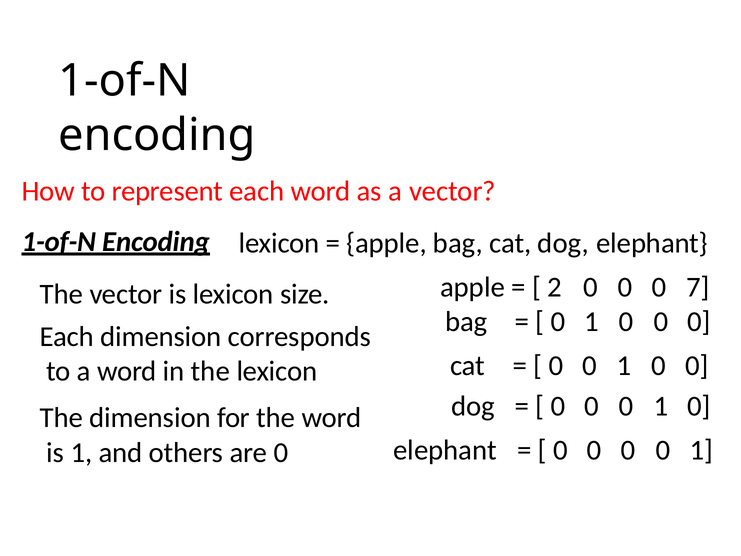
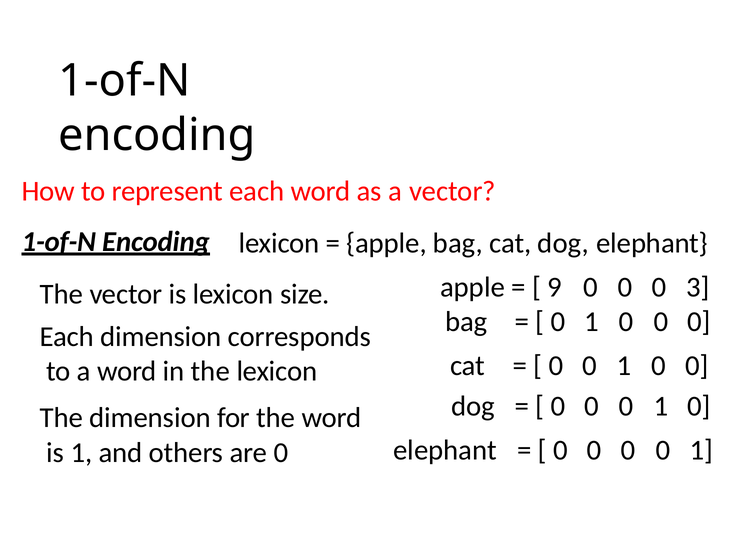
2: 2 -> 9 (555, 287)
7: 7 -> 3 (698, 287)
